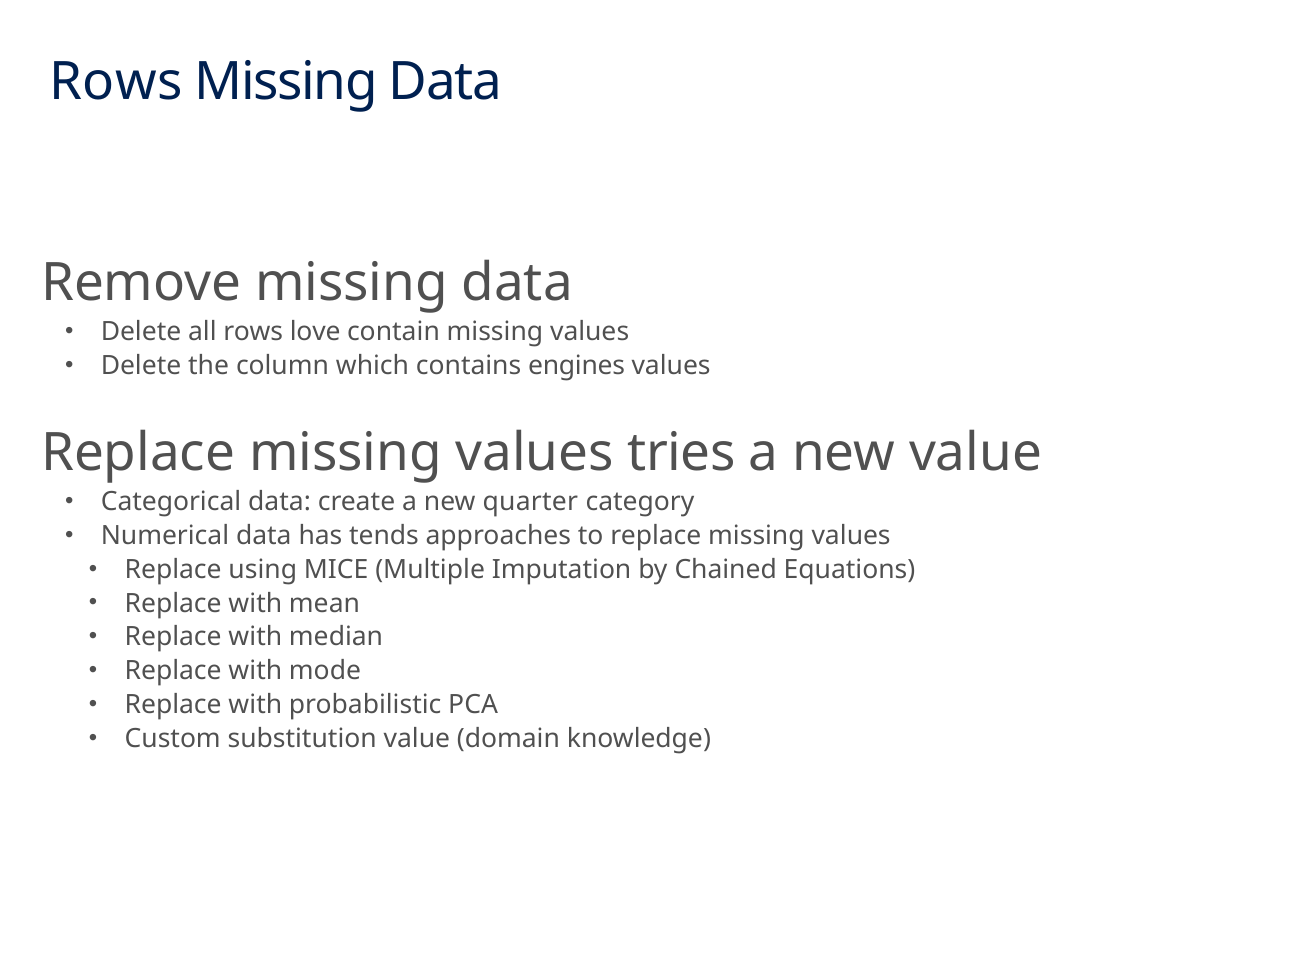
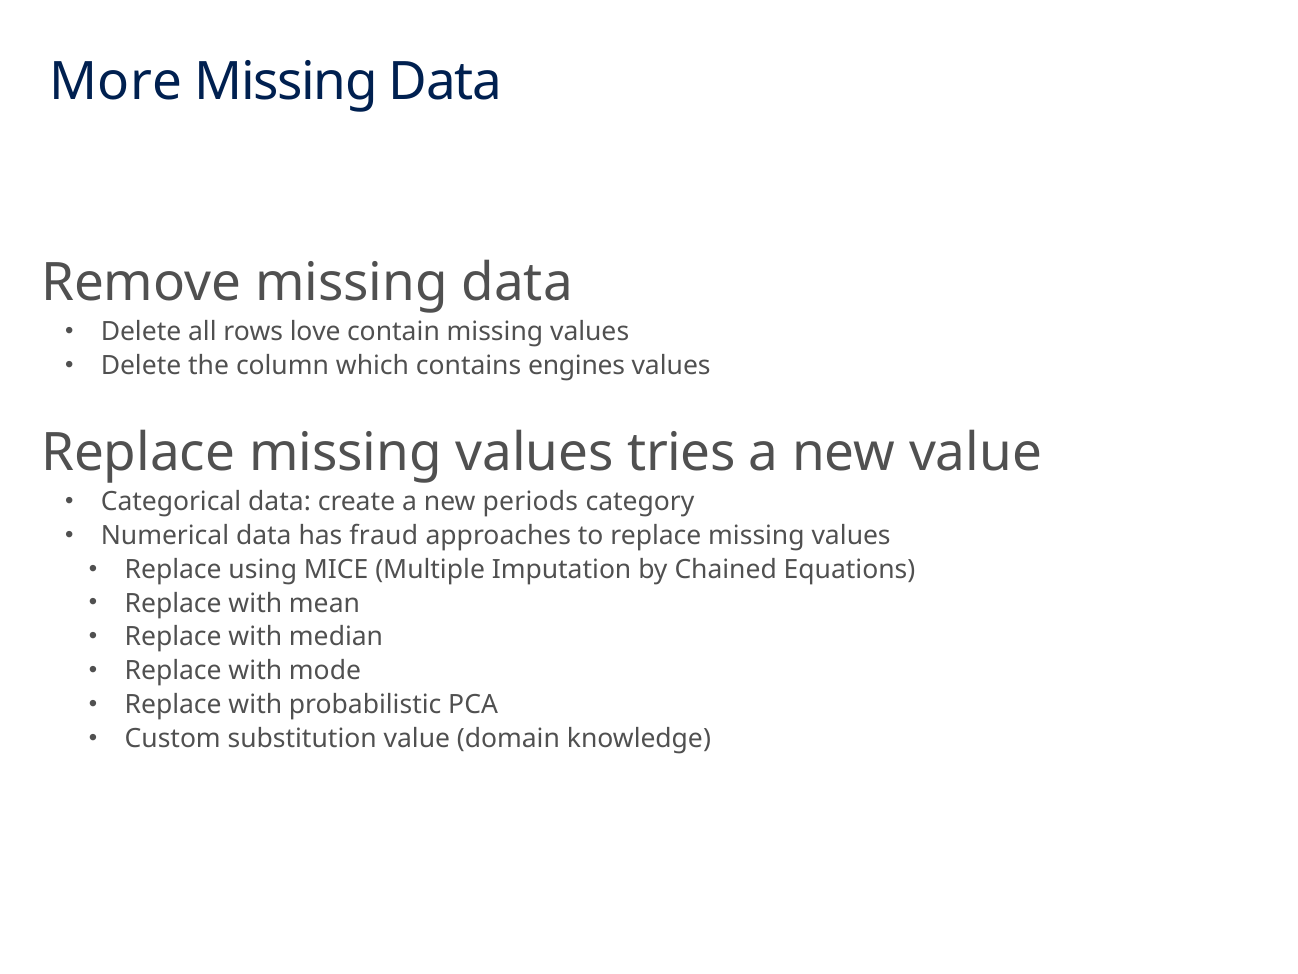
Rows: Rows -> More (116, 82)
quarter: quarter -> periods (530, 501)
tends: tends -> fraud (384, 535)
